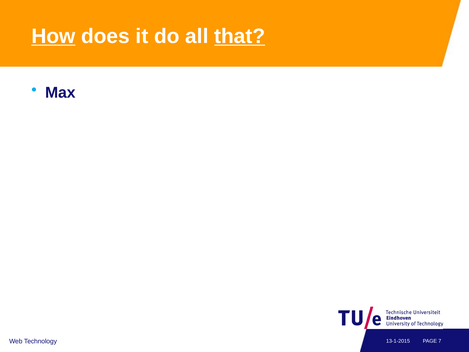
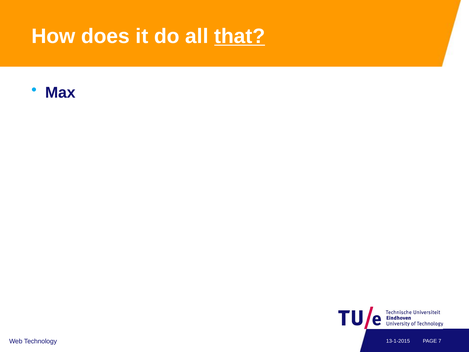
How underline: present -> none (53, 36)
